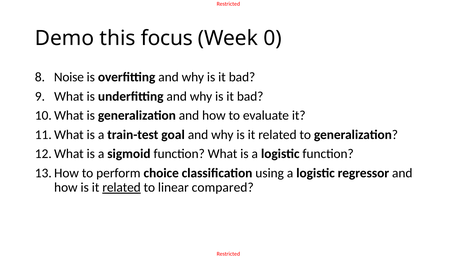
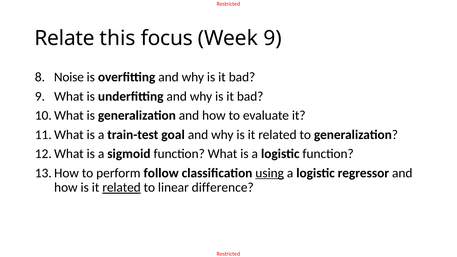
Demo: Demo -> Relate (65, 38)
Week 0: 0 -> 9 (273, 38)
choice: choice -> follow (161, 173)
using underline: none -> present (270, 173)
compared: compared -> difference (223, 187)
